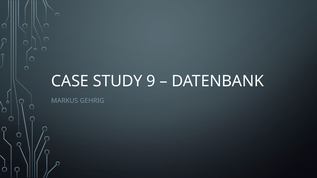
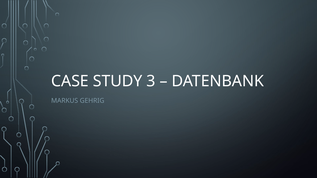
9: 9 -> 3 (151, 81)
